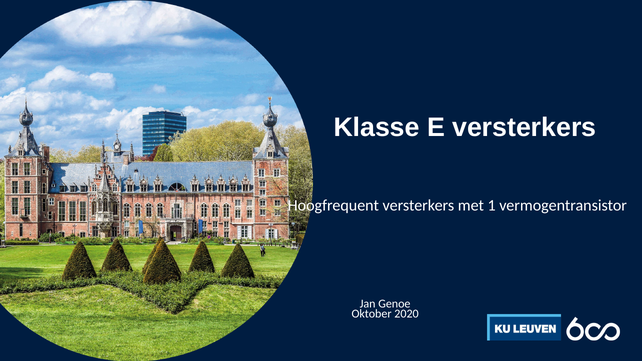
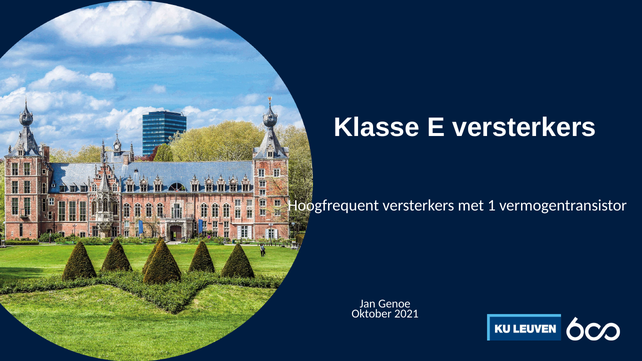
2020: 2020 -> 2021 (407, 314)
